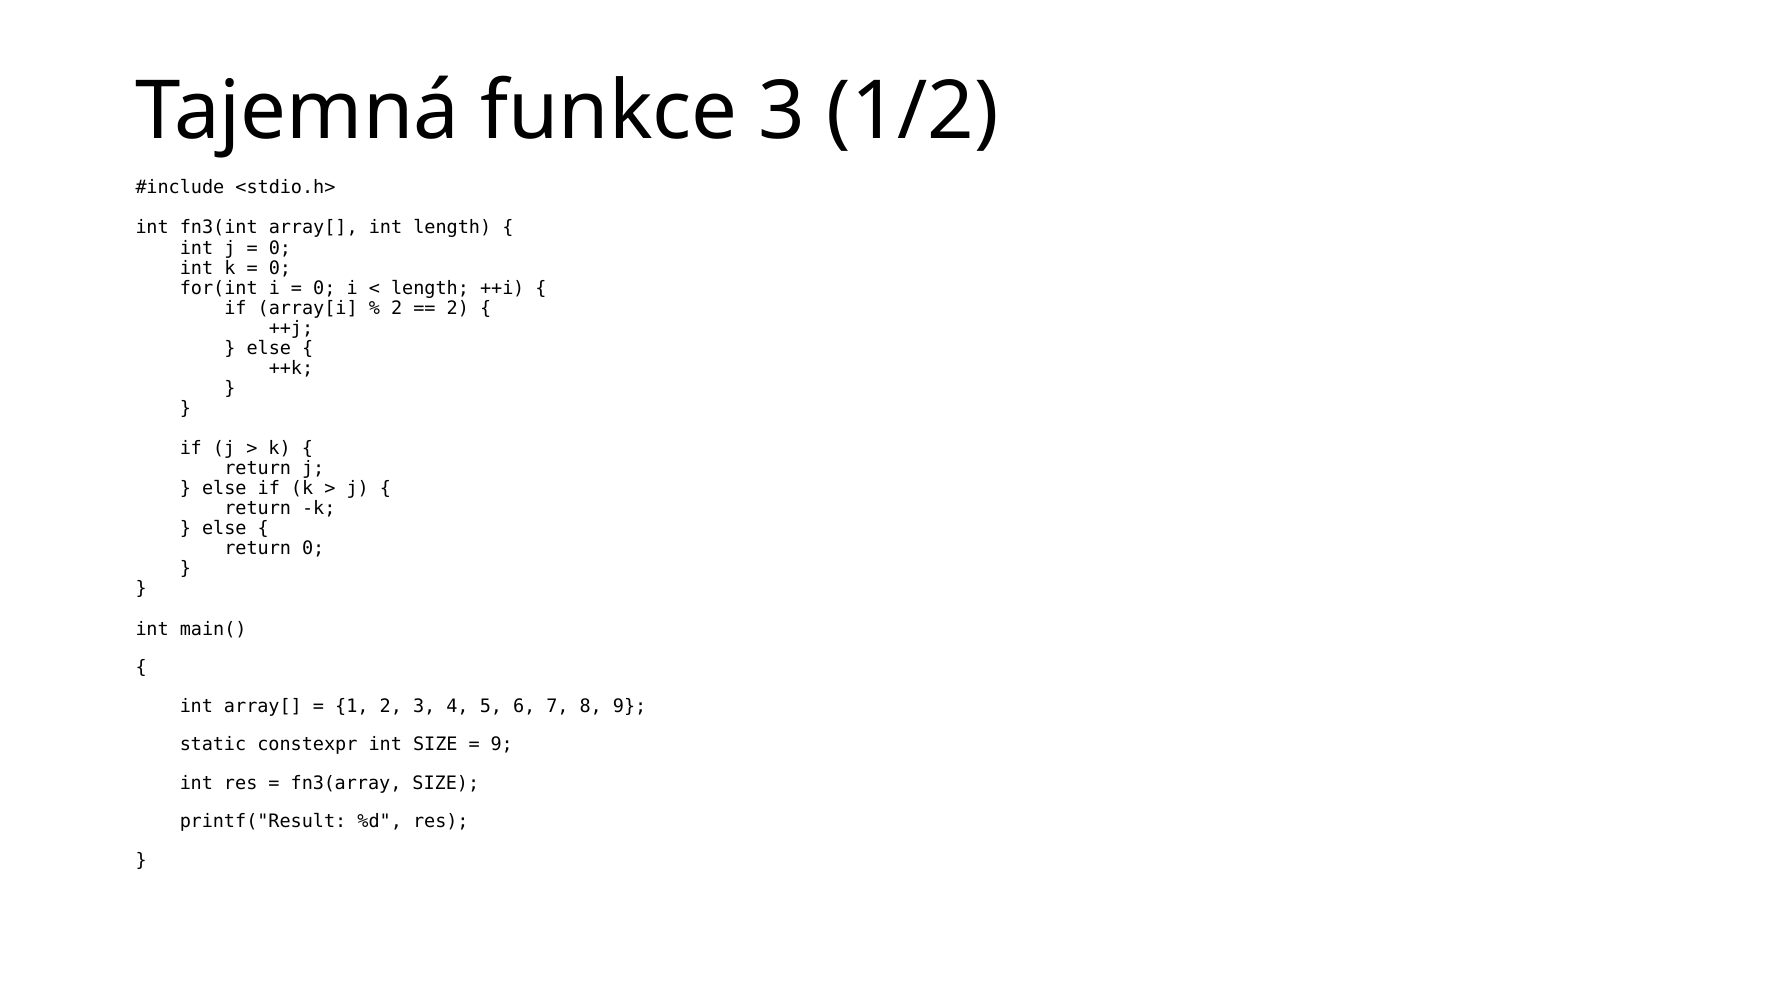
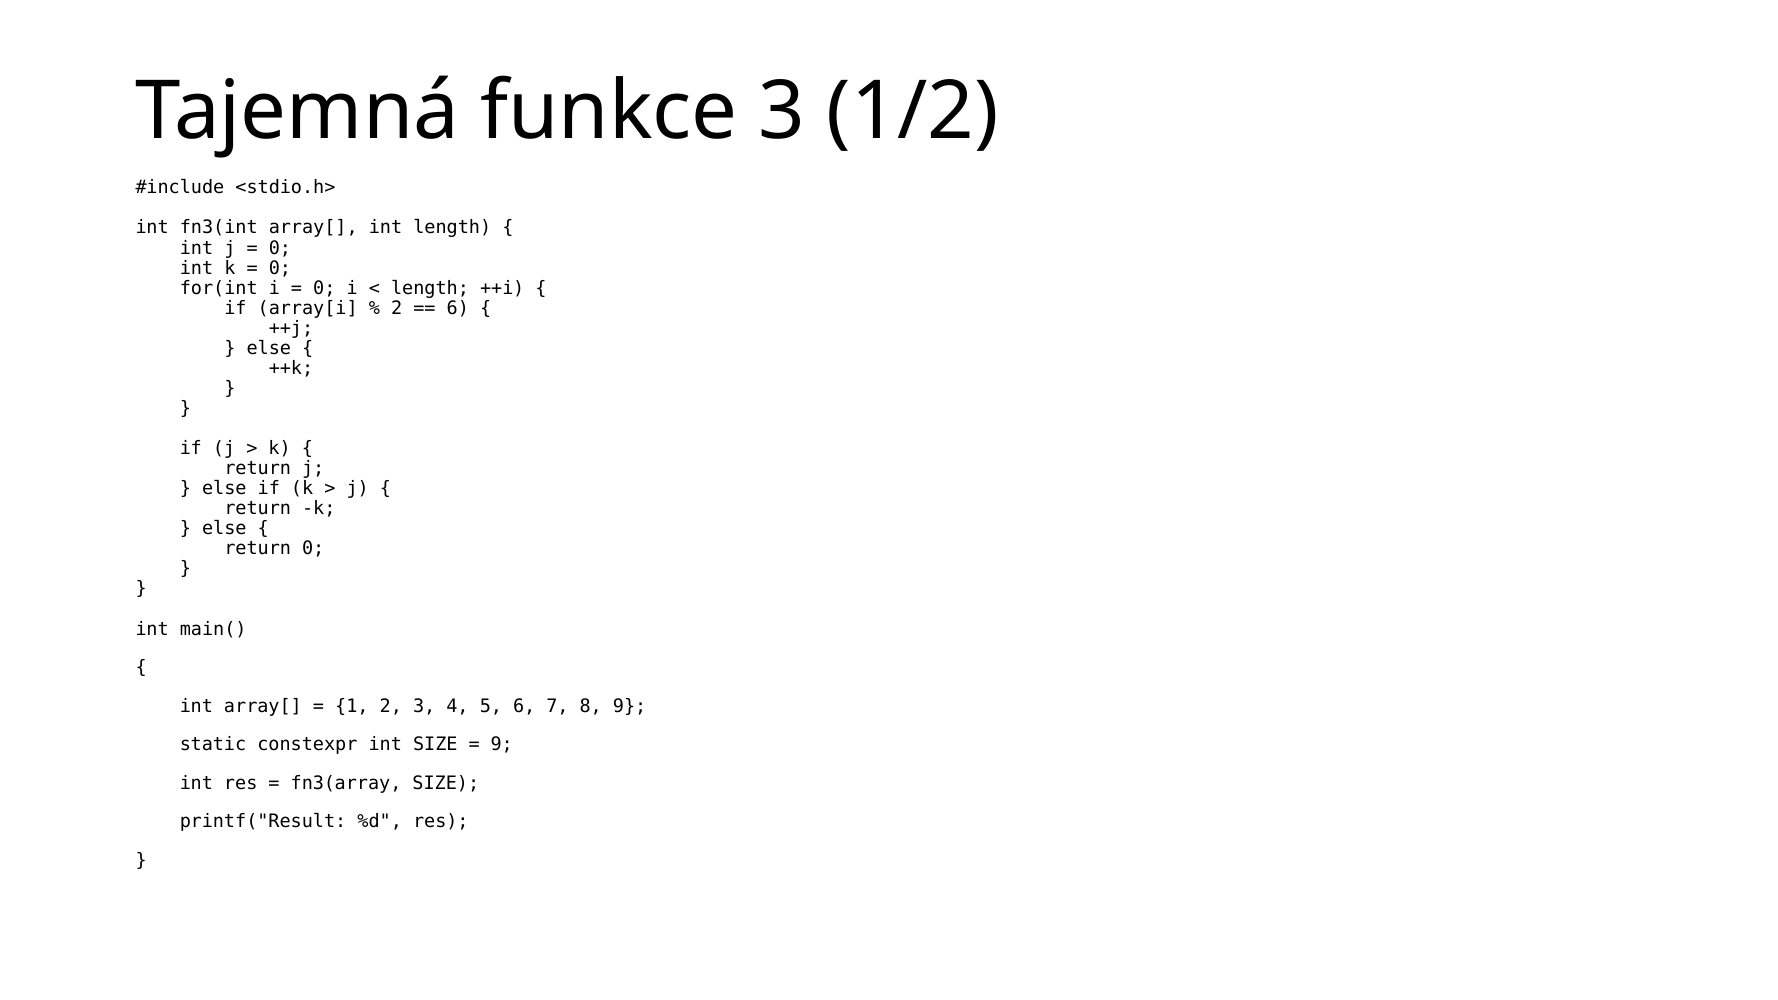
2: 2 -> 6 (458, 308)
